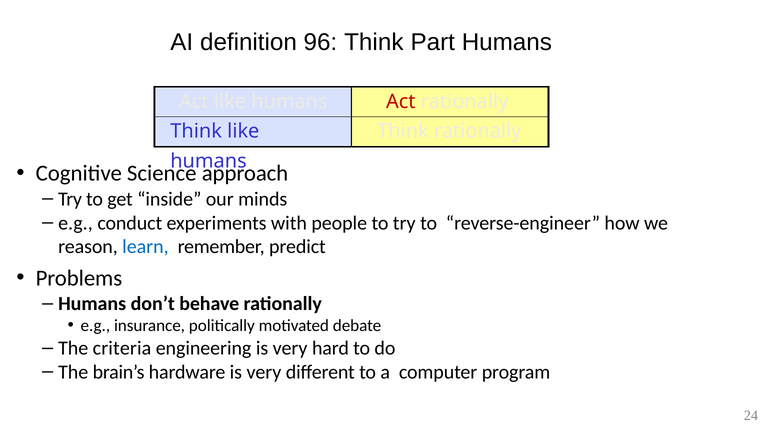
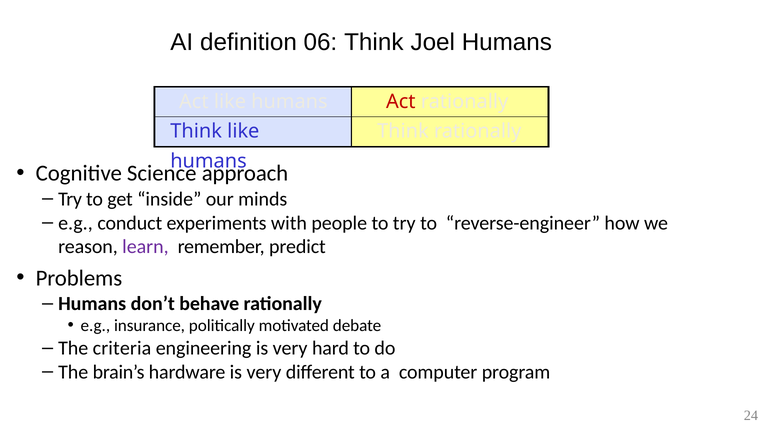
96: 96 -> 06 (320, 43)
Part: Part -> Joel (433, 43)
learn colour: blue -> purple (145, 247)
